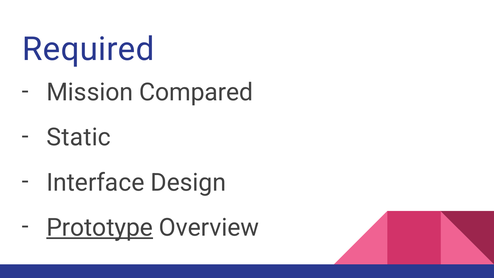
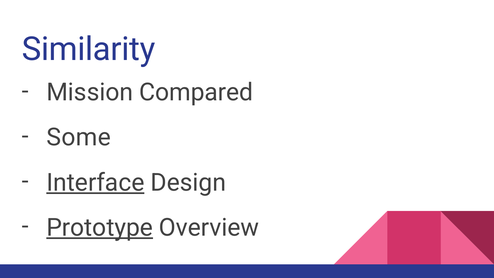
Required: Required -> Similarity (89, 49)
Static: Static -> Some (79, 137)
Interface underline: none -> present (95, 182)
